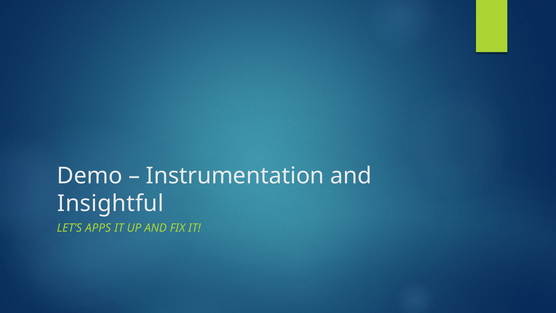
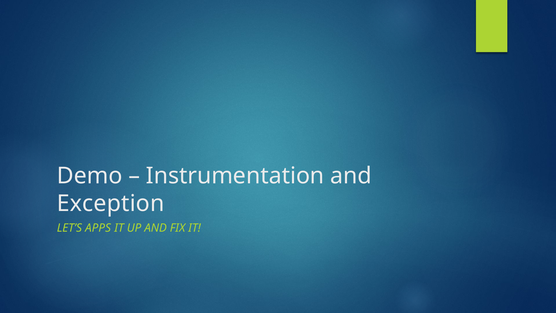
Insightful: Insightful -> Exception (111, 203)
